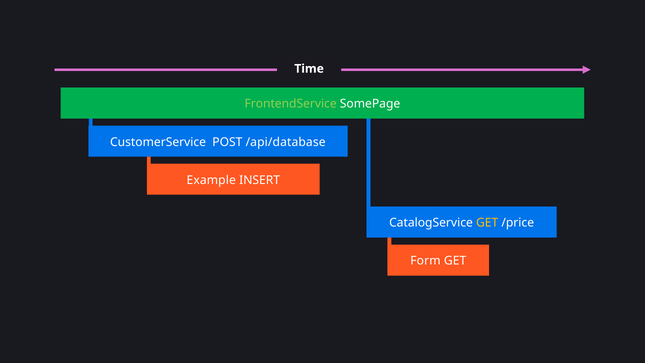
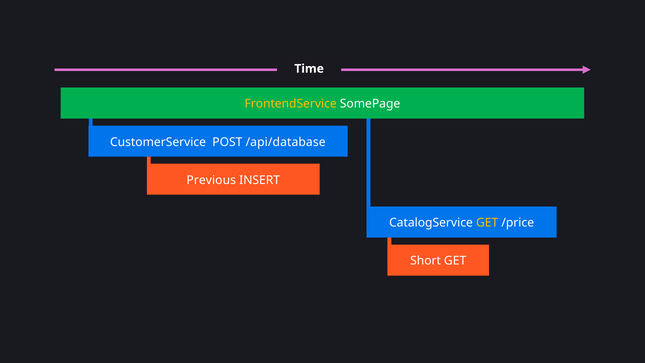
FrontendService colour: light green -> yellow (291, 104)
Example: Example -> Previous (211, 180)
Form: Form -> Short (426, 261)
